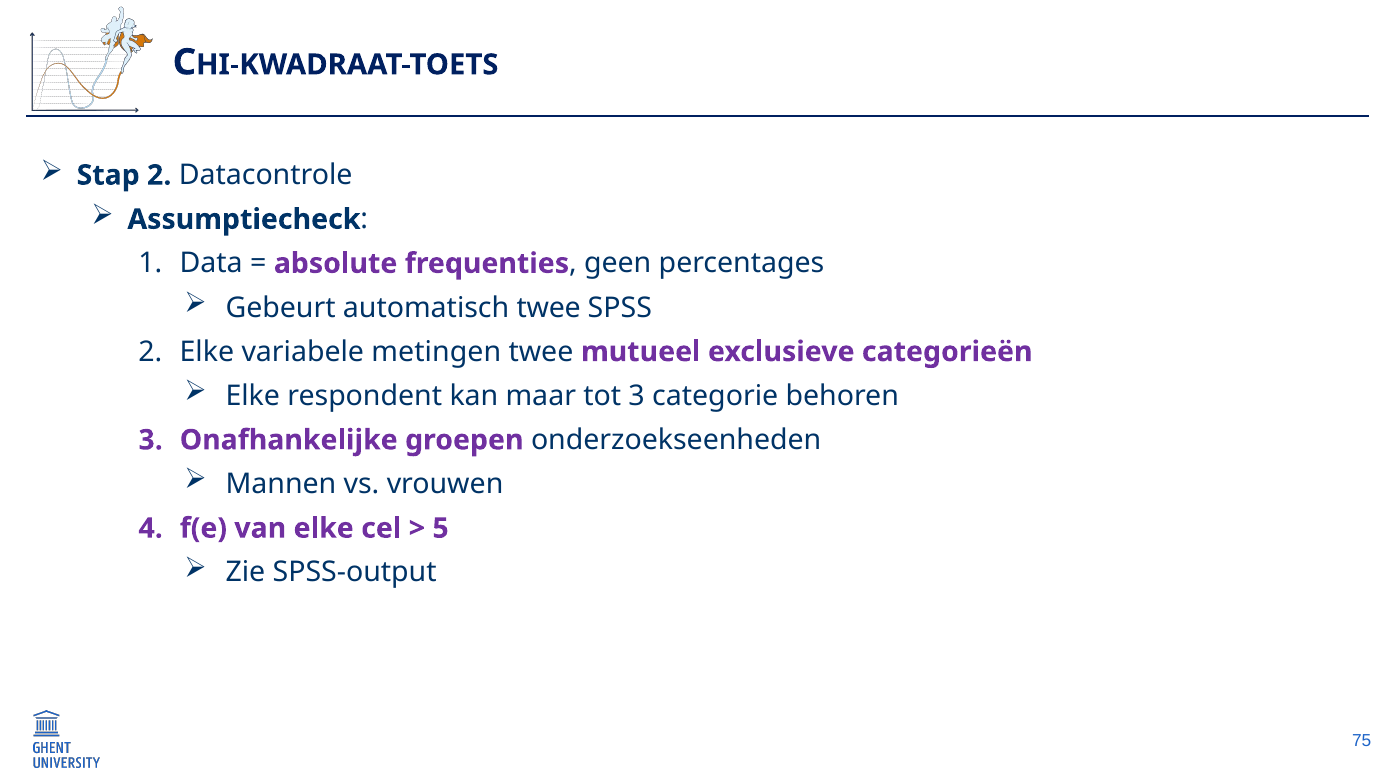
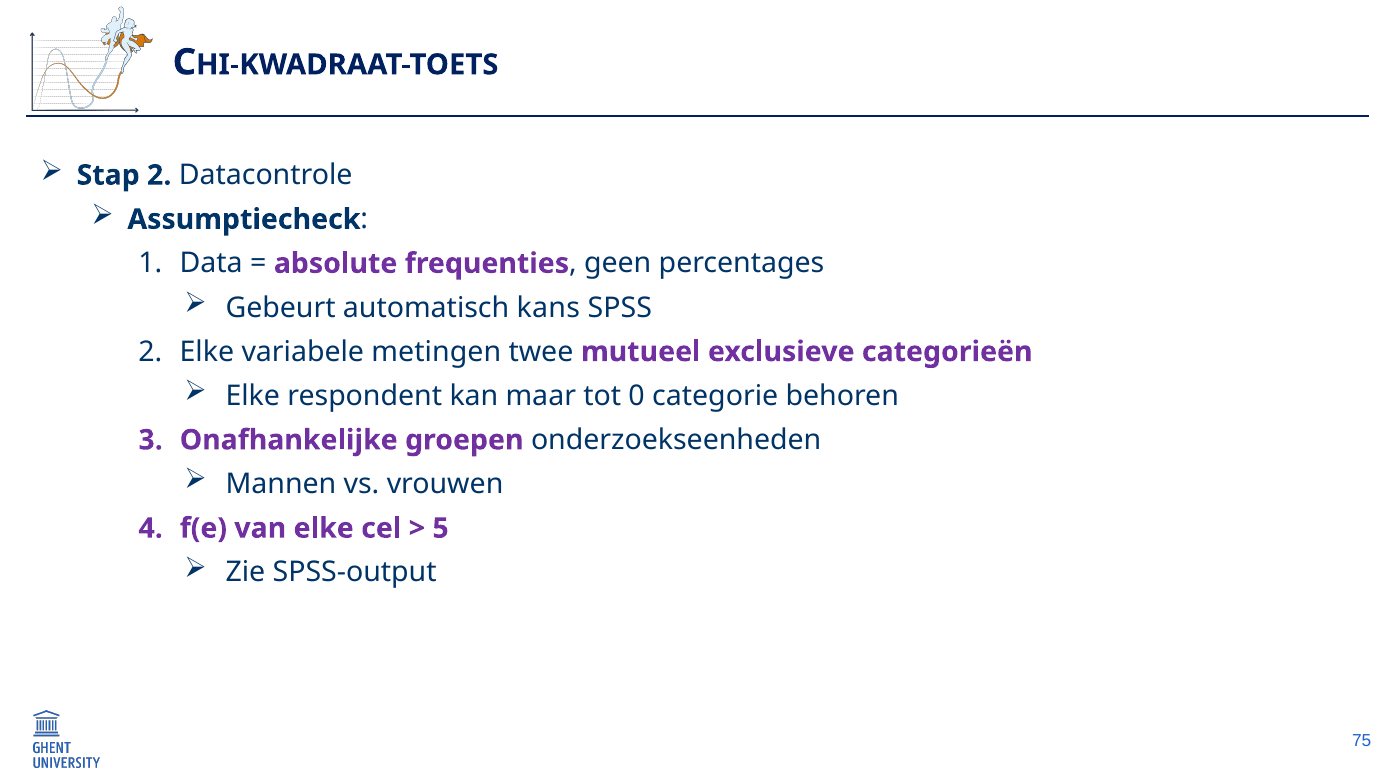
automatisch twee: twee -> kans (548, 308)
tot 3: 3 -> 0 (637, 396)
